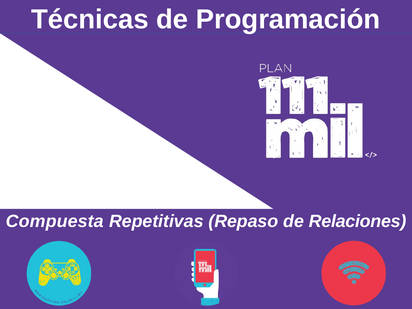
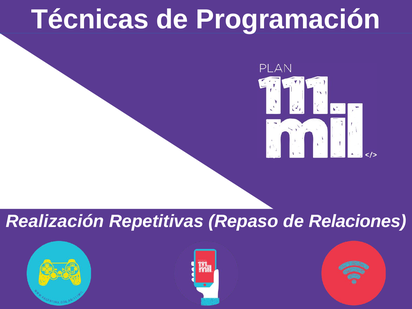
Compuesta: Compuesta -> Realización (55, 221)
